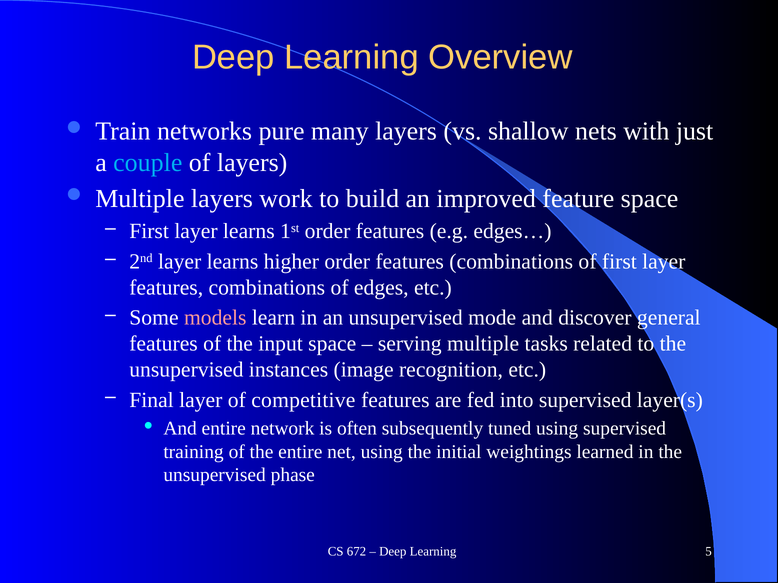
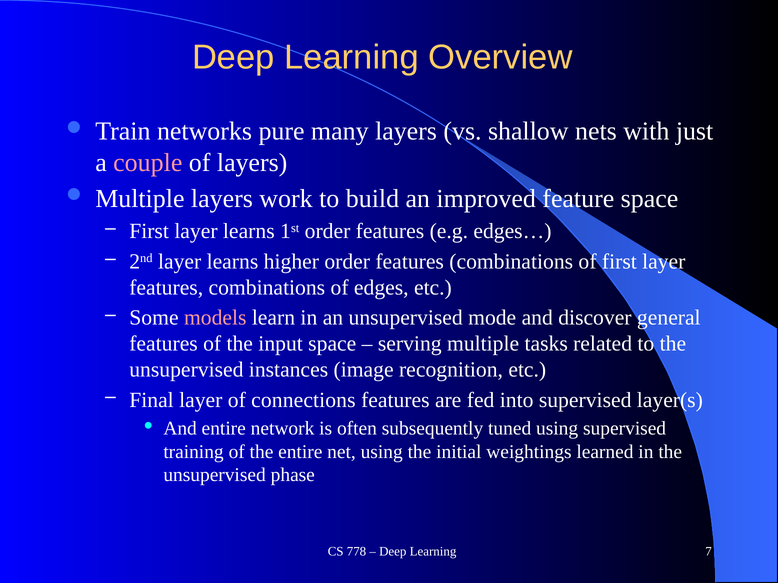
couple colour: light blue -> pink (148, 163)
competitive: competitive -> connections (303, 400)
672: 672 -> 778 (357, 552)
5: 5 -> 7 (709, 552)
